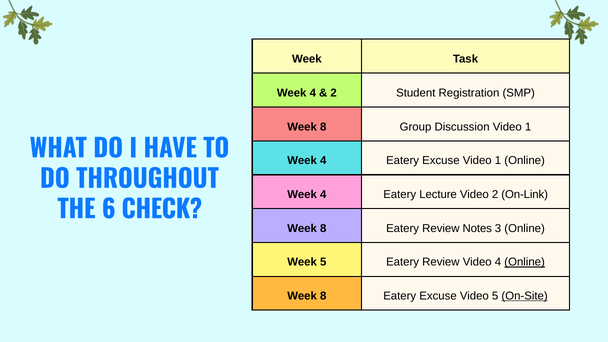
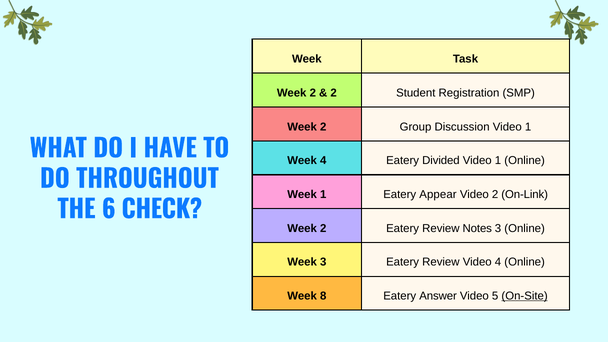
4: 4 -> 2 (313, 93)
8: 8 -> 2 (323, 127)
4 Eatery Excuse: Excuse -> Divided (441, 161)
4: 4 -> 1 (323, 194)
Lecture: Lecture -> Appear (438, 194)
8: 8 -> 2 (323, 228)
Week 5: 5 -> 3 (323, 262)
Online underline: present -> none (525, 262)
8 Eatery Excuse: Excuse -> Answer (438, 296)
